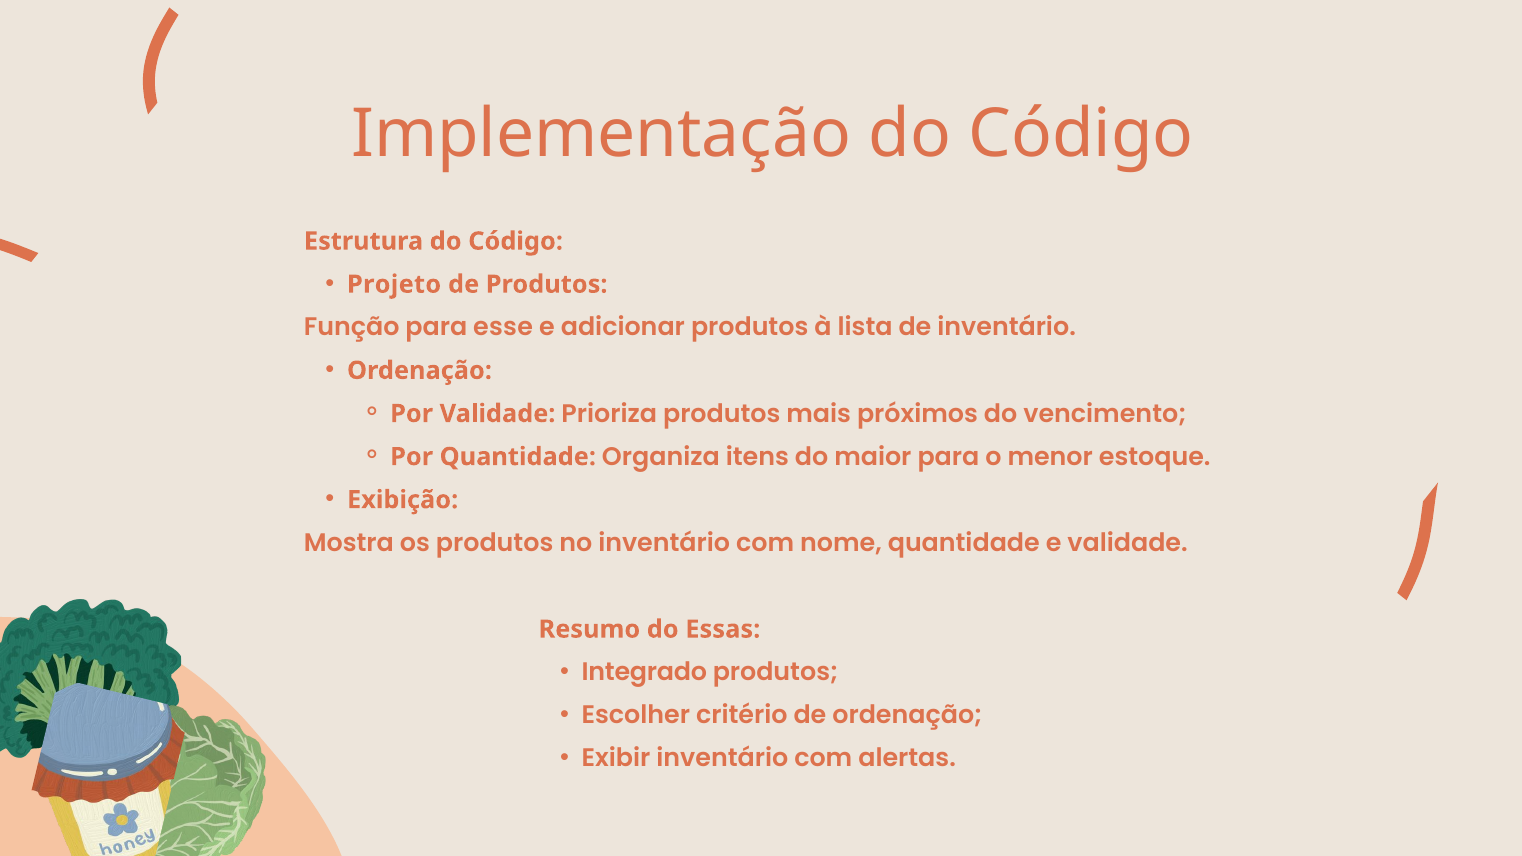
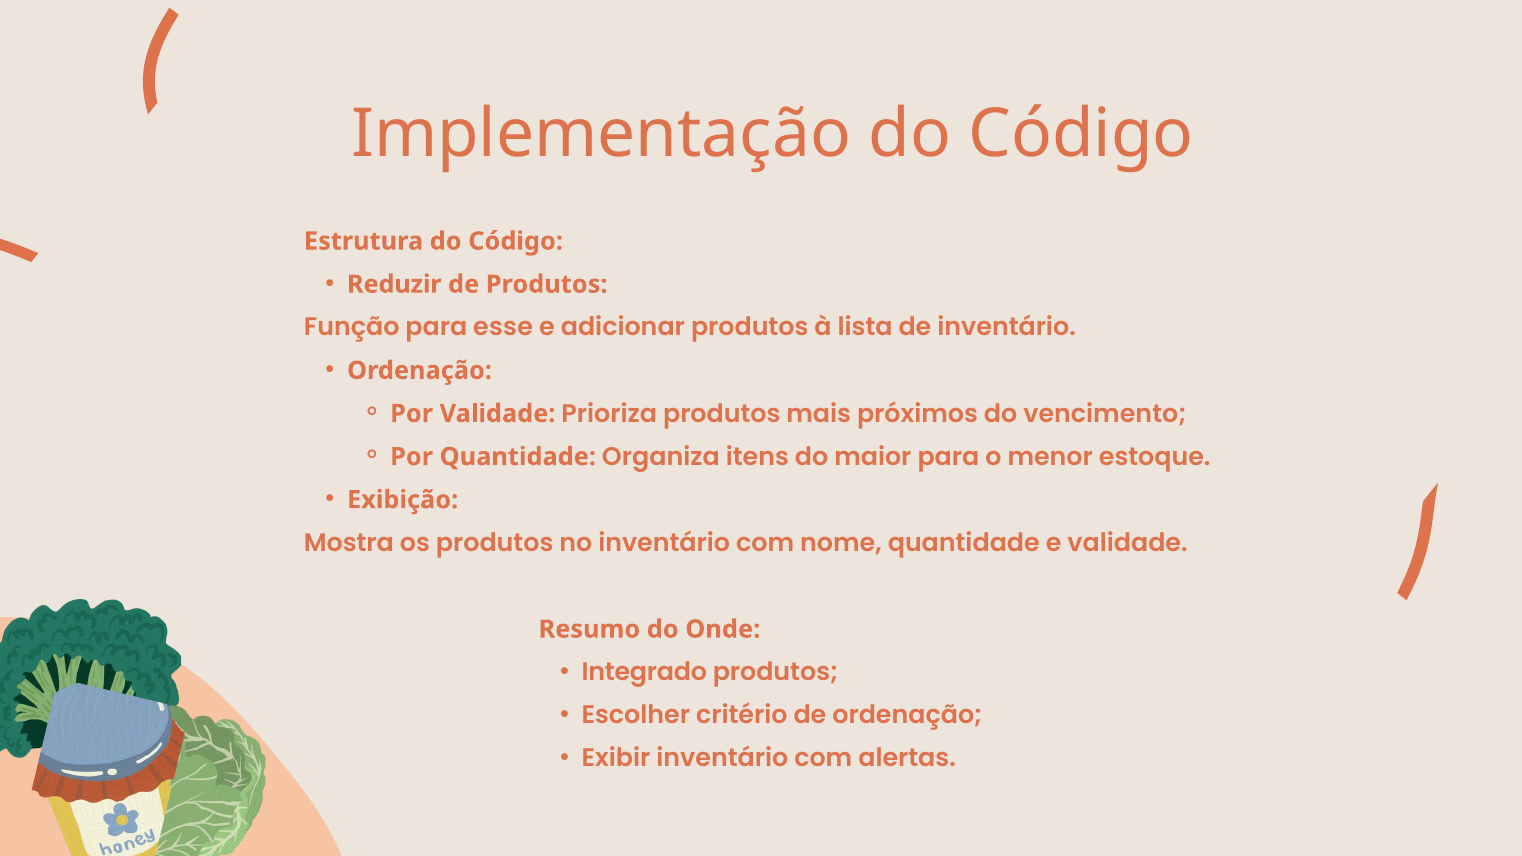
Projeto: Projeto -> Reduzir (394, 284)
Essas: Essas -> Onde (723, 629)
